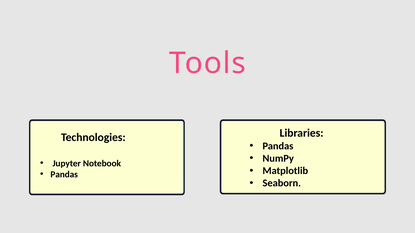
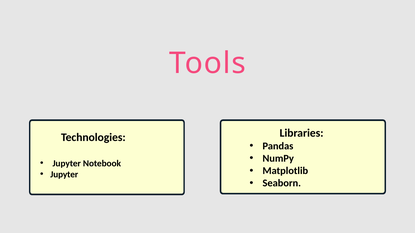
Pandas: Pandas -> Jupyter (64, 175)
